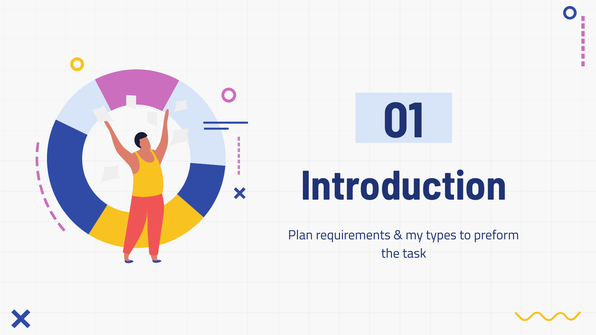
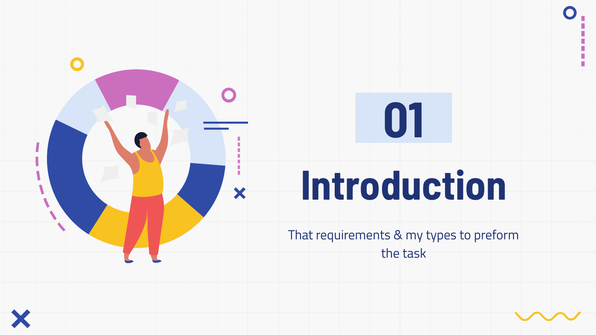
Plan: Plan -> That (301, 235)
